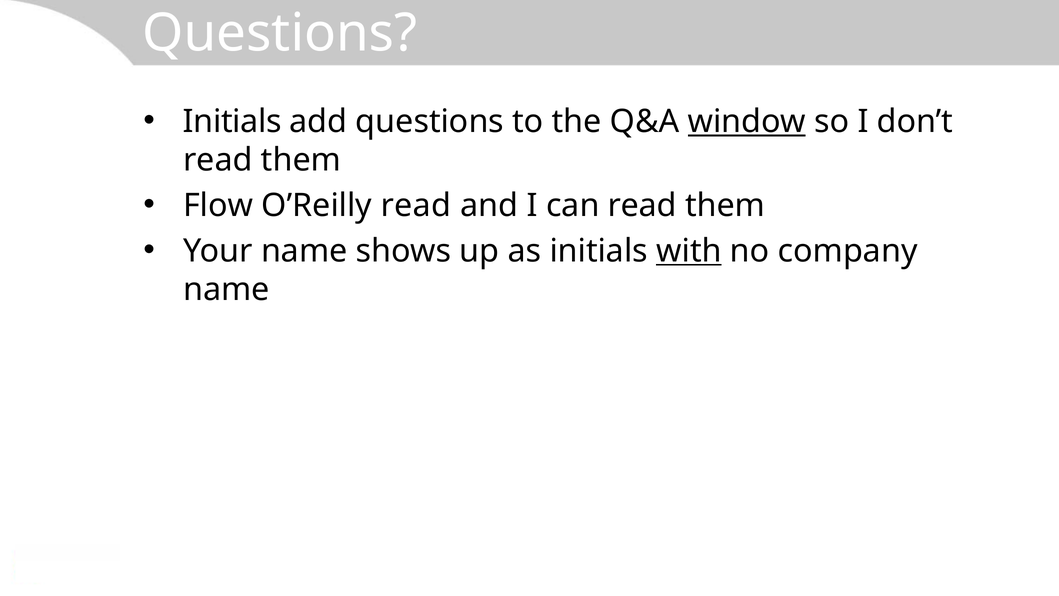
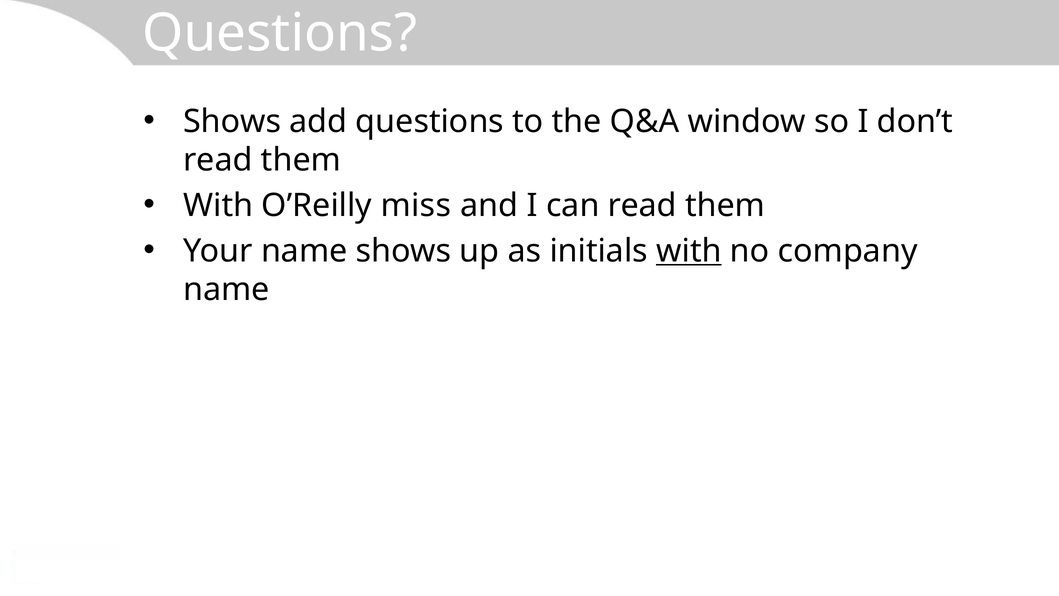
Initials: Initials -> Shows (232, 121)
window underline: present -> none (747, 121)
Flow: Flow -> With (218, 205)
O’Reilly read: read -> miss (416, 205)
